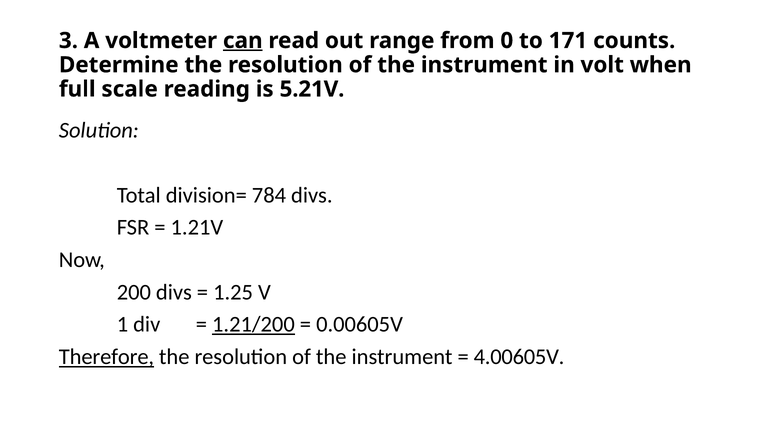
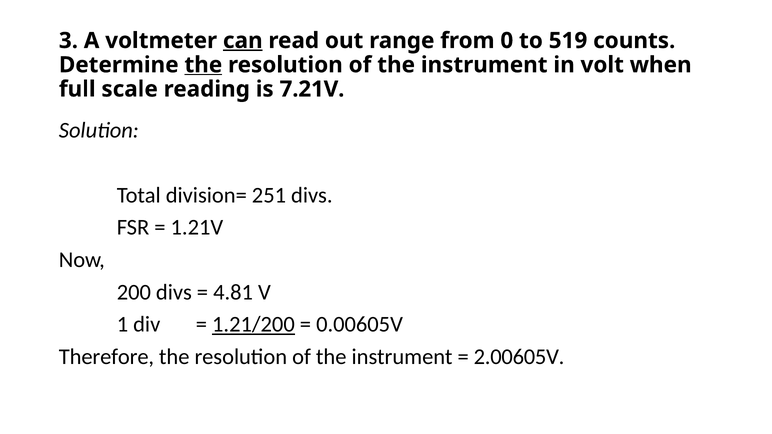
171: 171 -> 519 (568, 41)
the underline: none -> present (203, 65)
5.21V: 5.21V -> 7.21V (312, 89)
784: 784 -> 251 (269, 195)
1.25: 1.25 -> 4.81 (233, 292)
Therefore underline: present -> none (106, 357)
4.00605V: 4.00605V -> 2.00605V (519, 357)
